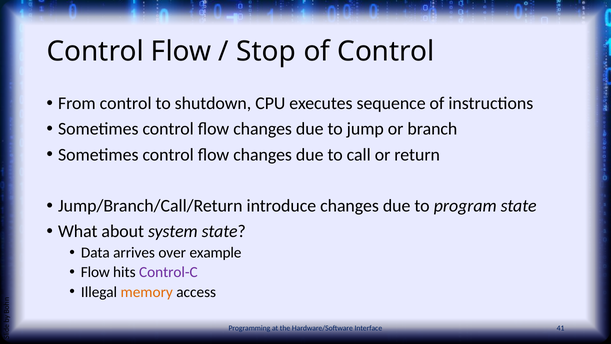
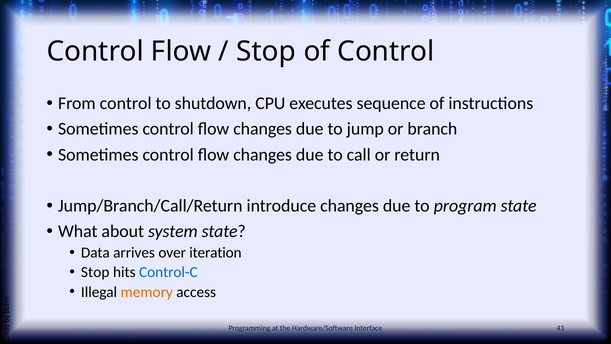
example: example -> iteration (215, 252)
Flow: Flow -> Stop (95, 272)
Control-C colour: purple -> blue (168, 272)
